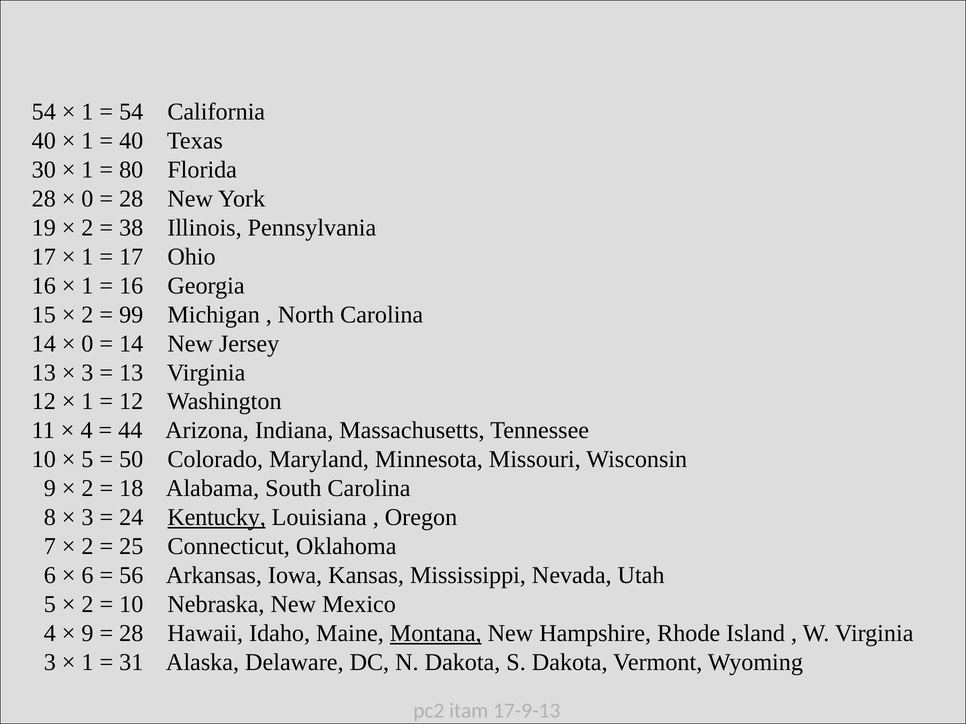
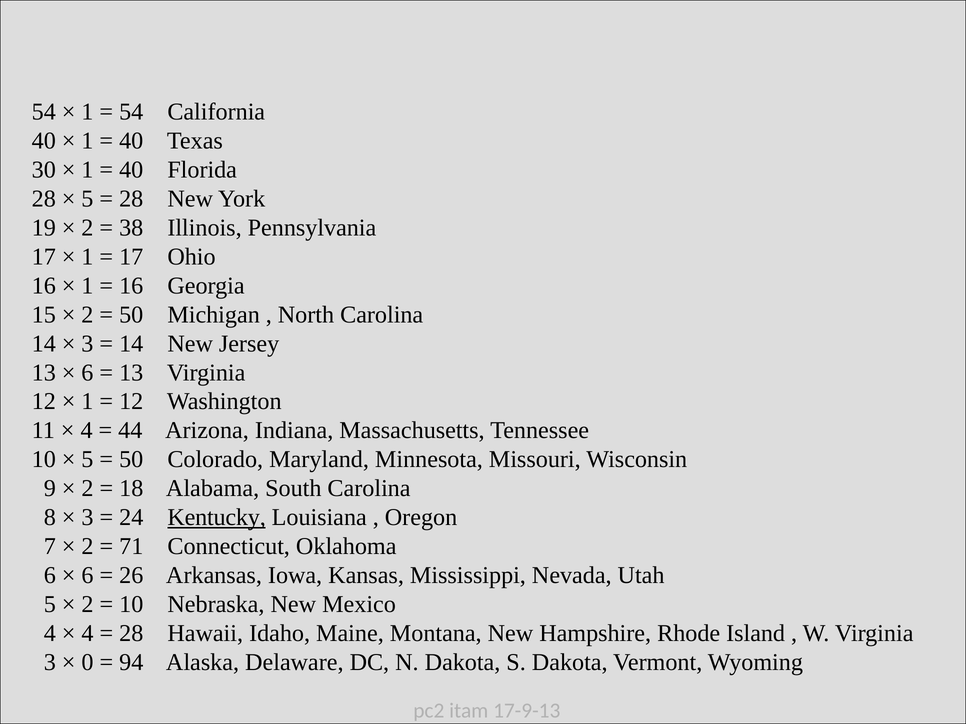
80: 80 -> 40 (131, 170)
0: 0 -> 5 (87, 199)
99: 99 -> 50 (131, 315)
0: 0 -> 3 (87, 344)
3: 3 -> 6 (87, 373)
25: 25 -> 71 (131, 547)
56: 56 -> 26 (131, 576)
9: 9 -> 4 (87, 634)
Montana underline: present -> none (436, 634)
1: 1 -> 0 (87, 663)
31: 31 -> 94 (131, 663)
